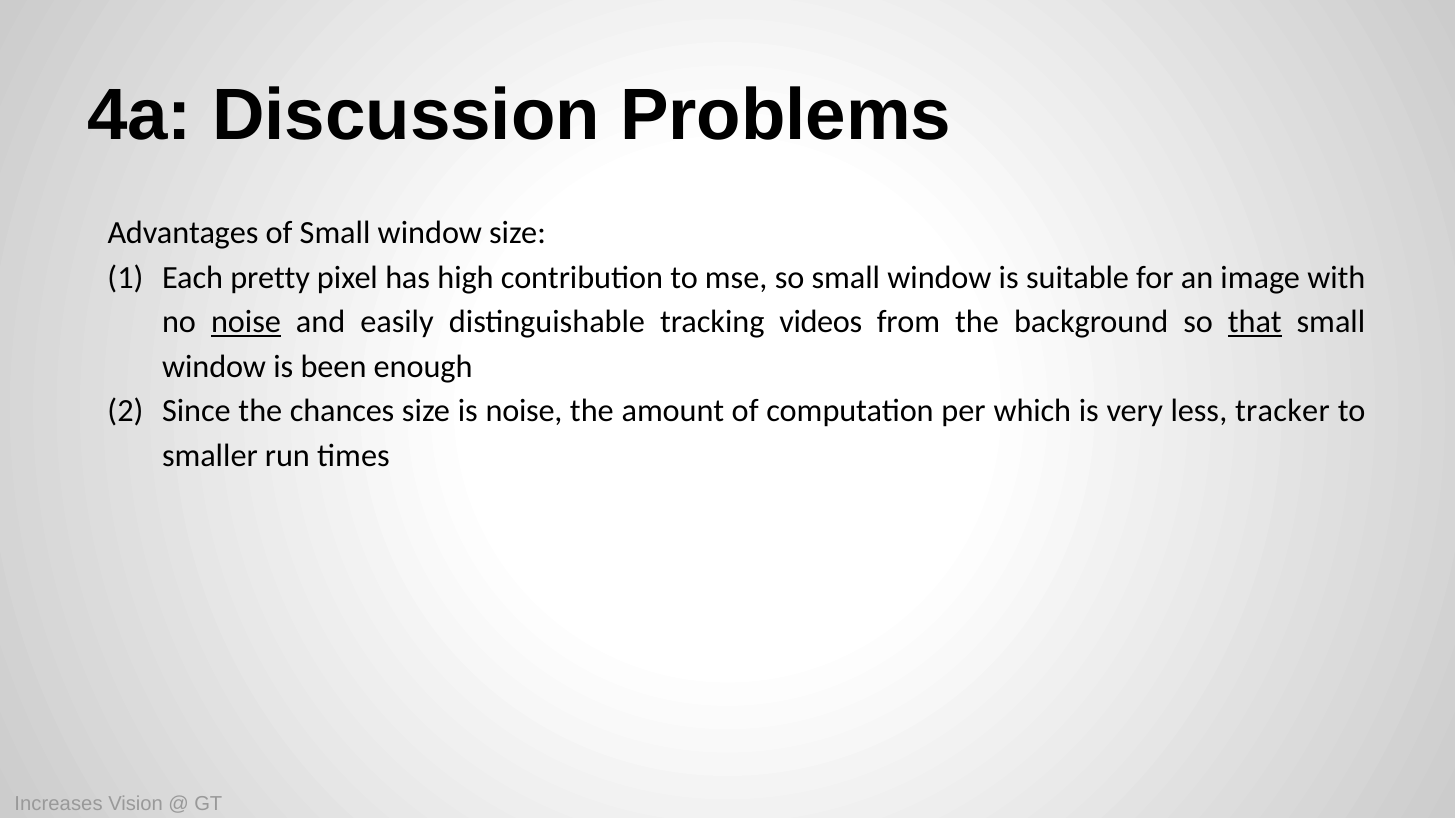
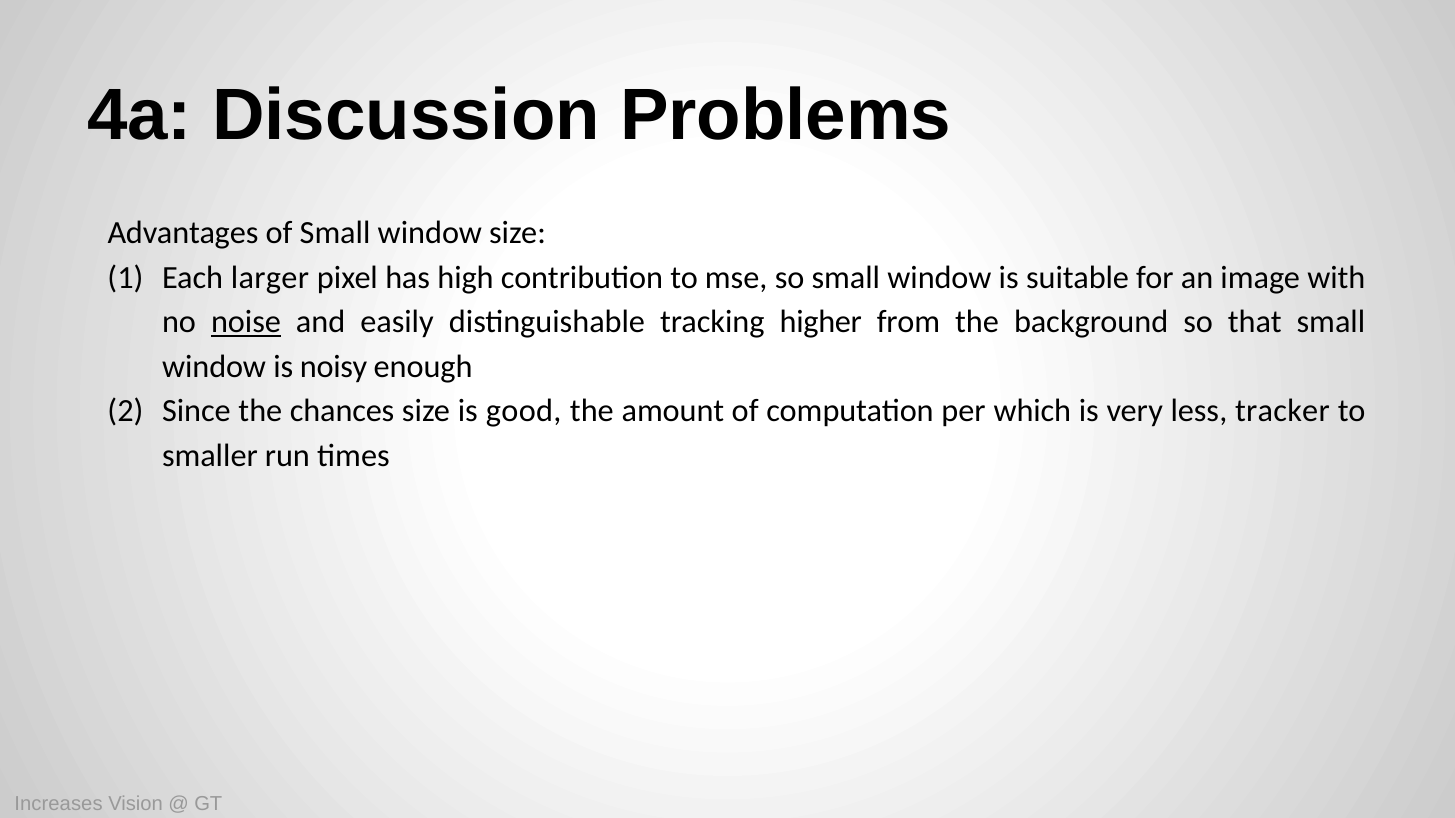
pretty: pretty -> larger (270, 278)
videos: videos -> higher (821, 322)
that underline: present -> none (1255, 322)
been: been -> noisy (334, 367)
is noise: noise -> good (524, 411)
